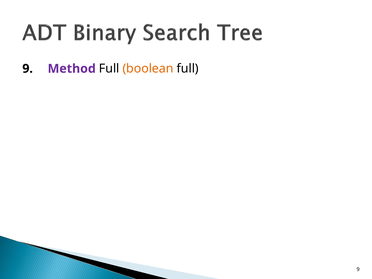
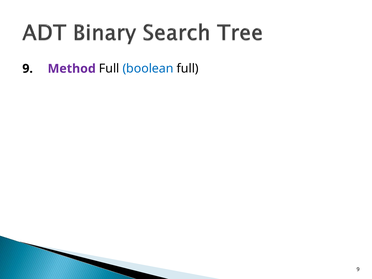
boolean colour: orange -> blue (148, 69)
